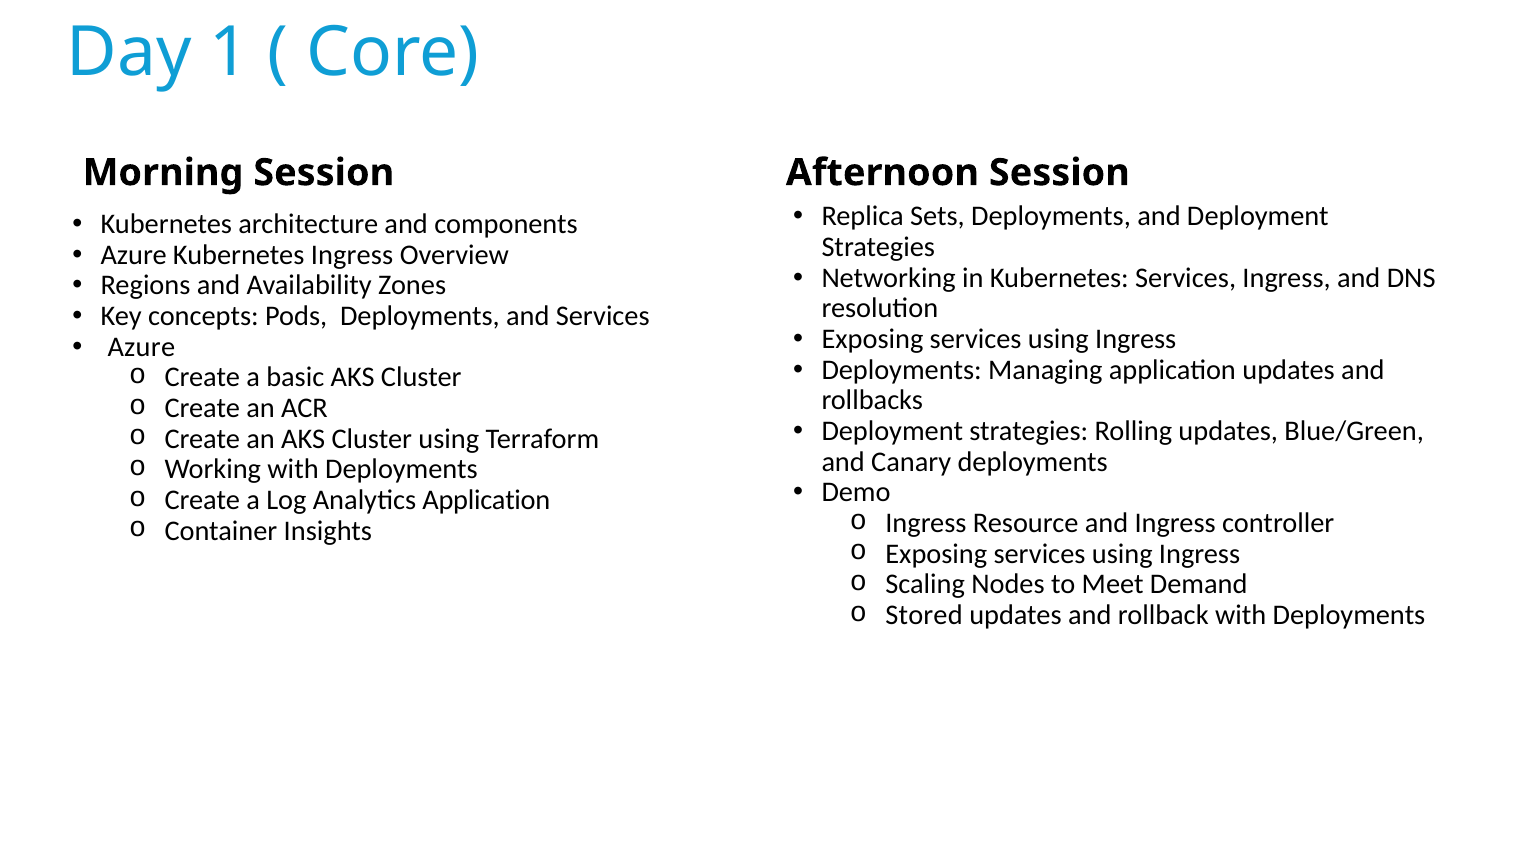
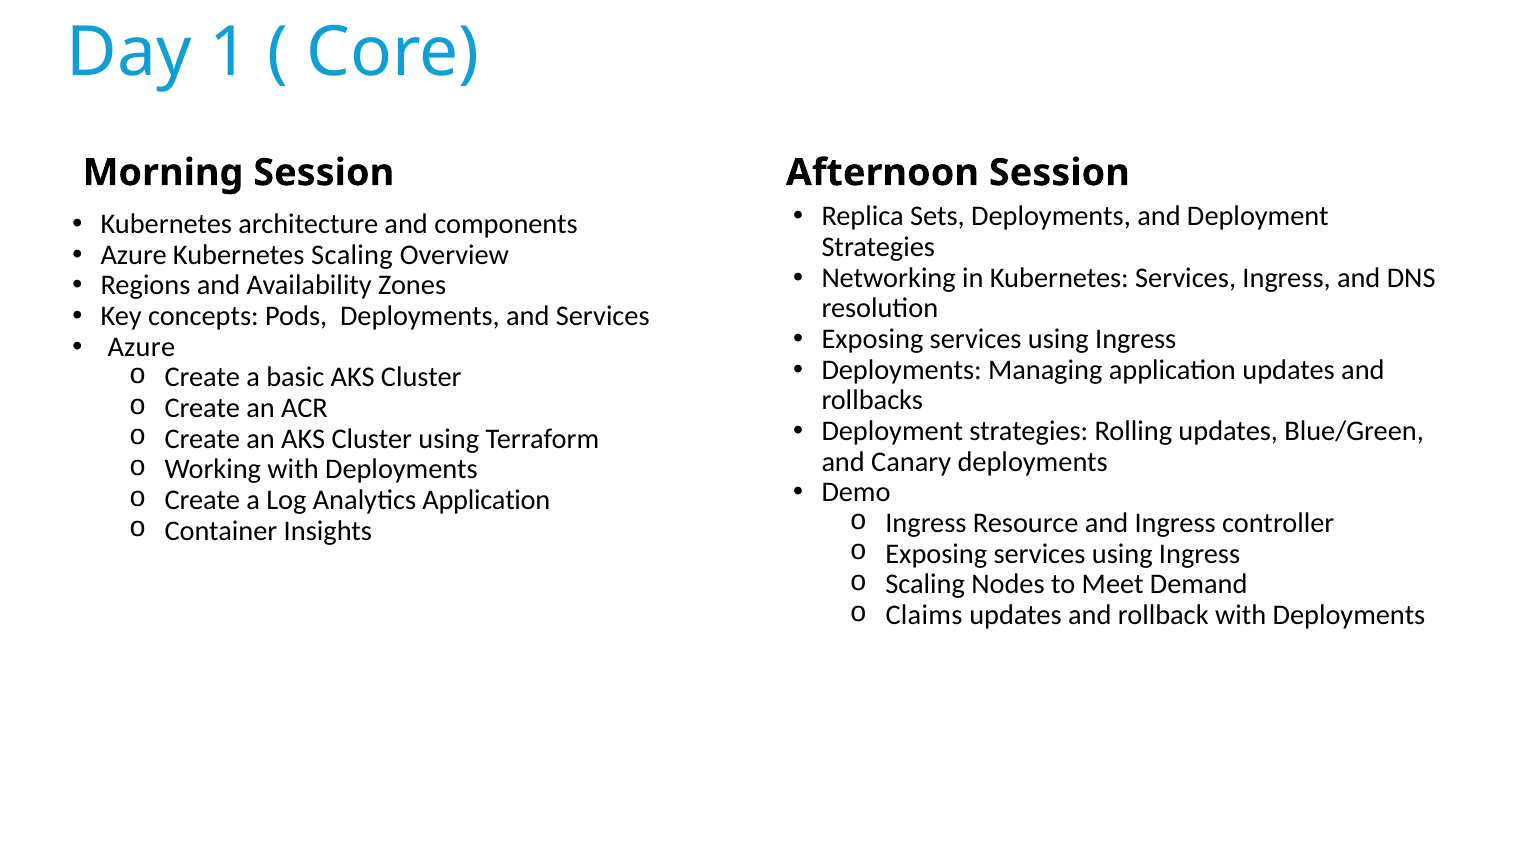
Kubernetes Ingress: Ingress -> Scaling (352, 255)
Stored: Stored -> Claims (924, 615)
